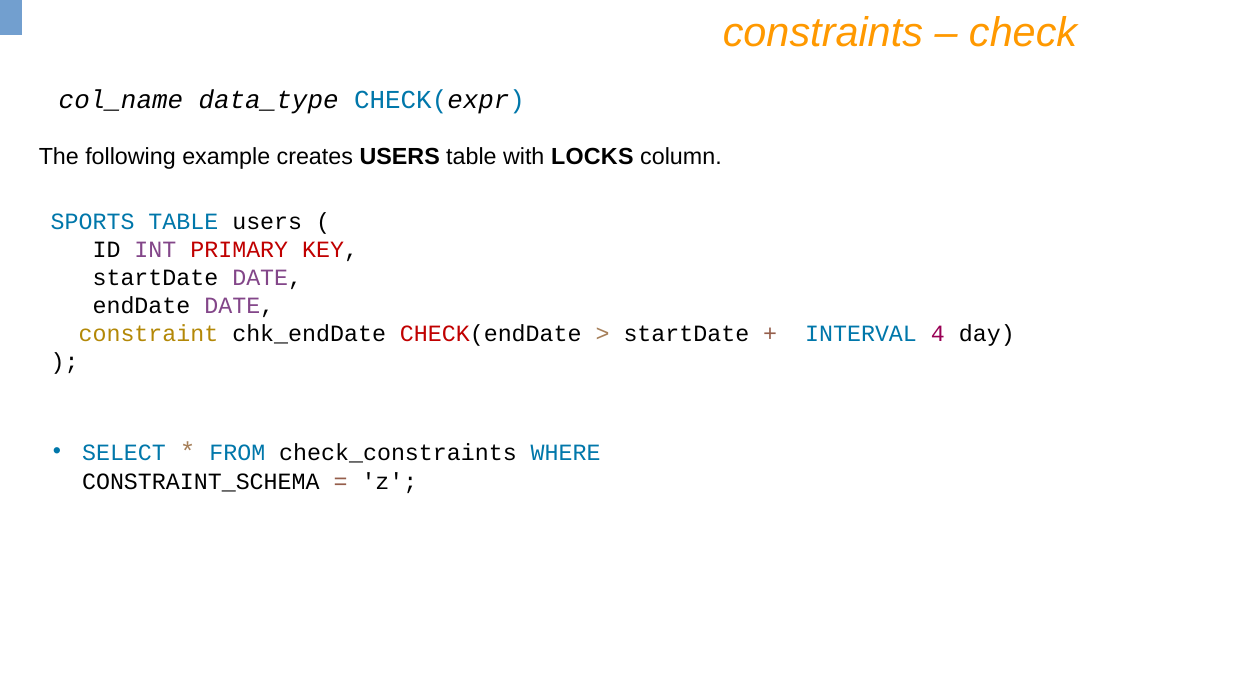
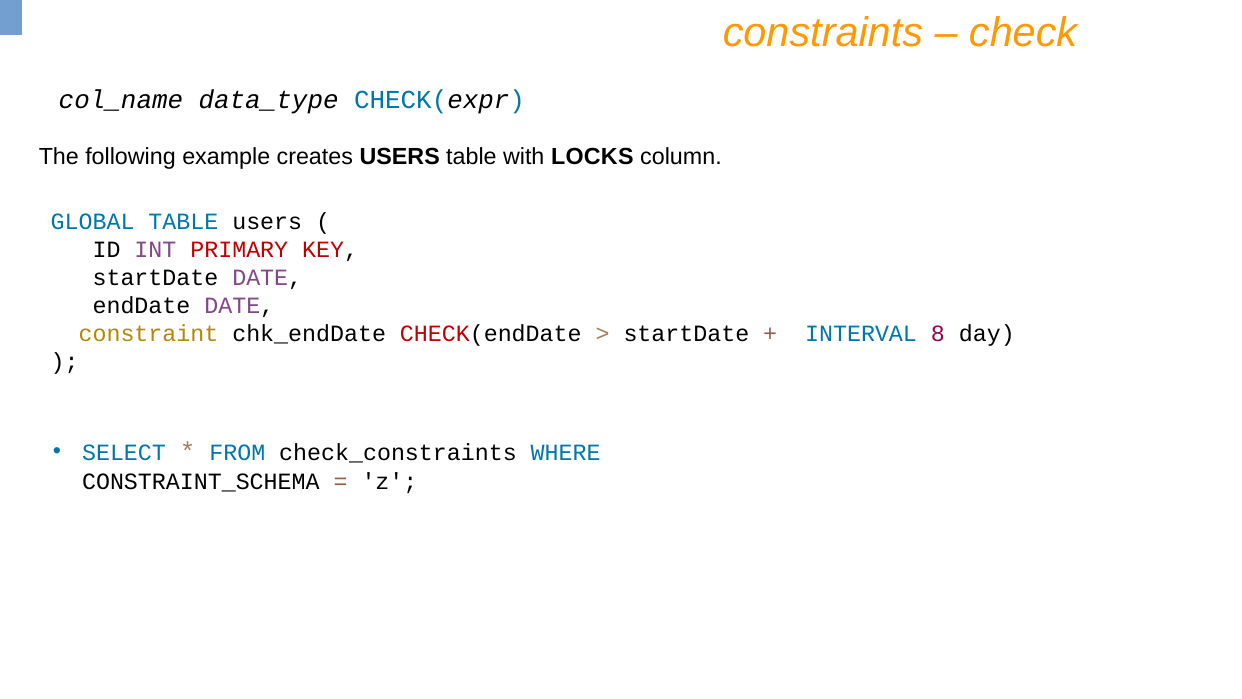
SPORTS: SPORTS -> GLOBAL (93, 222)
4: 4 -> 8 (938, 334)
